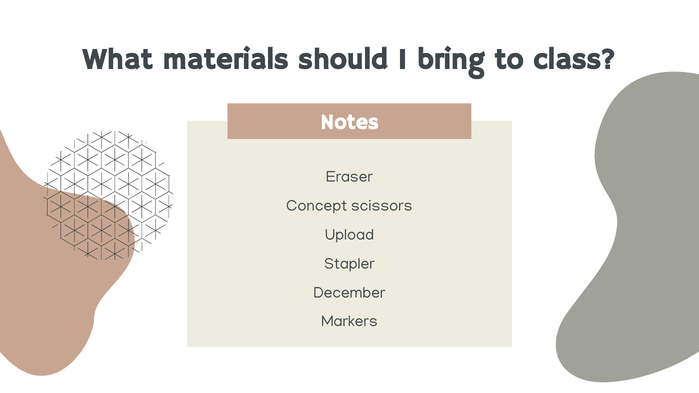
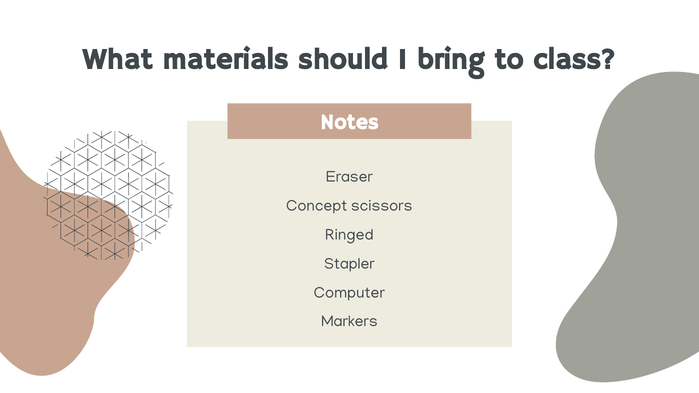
Upload: Upload -> Ringed (349, 235)
December: December -> Computer (349, 293)
